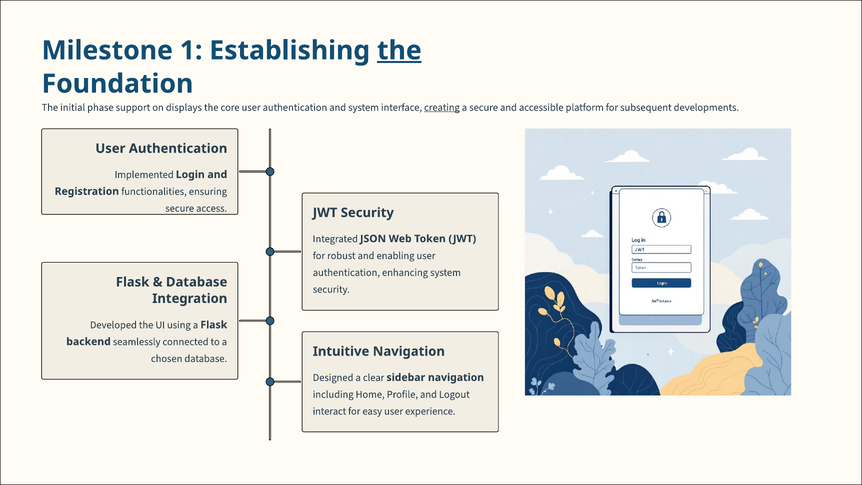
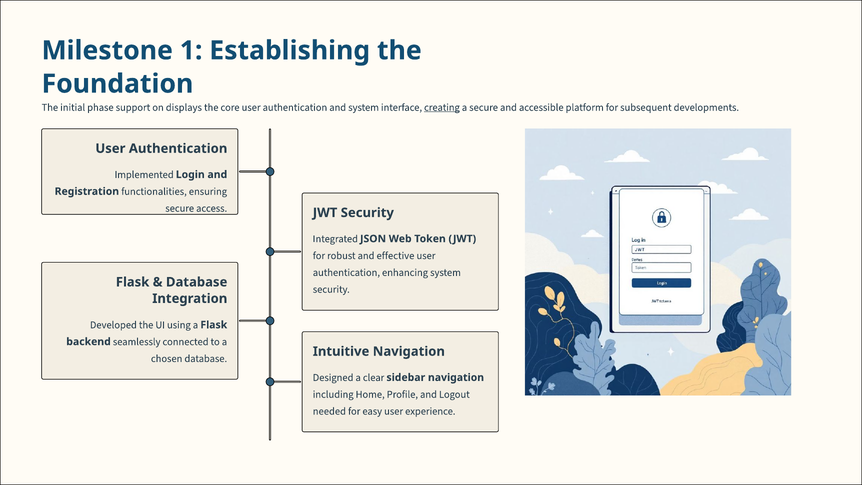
the underline: present -> none (399, 51)
enabling: enabling -> effective (395, 256)
interact: interact -> needed (329, 411)
